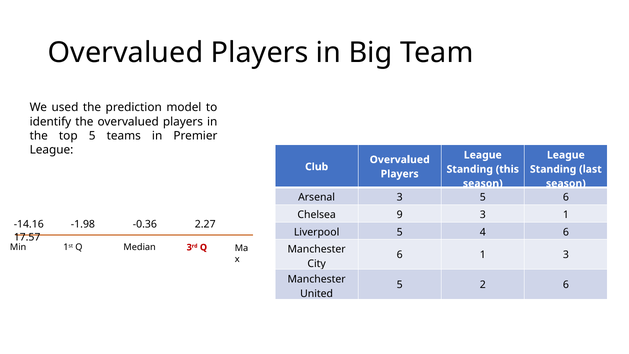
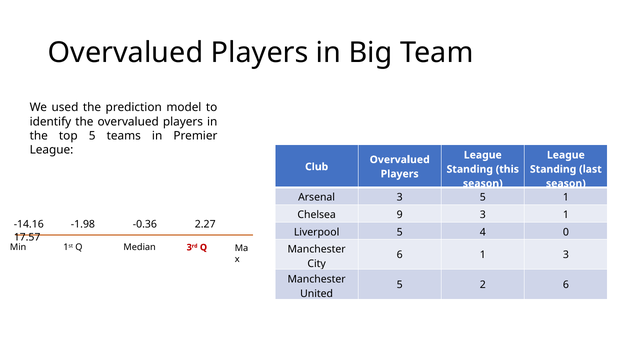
5 6: 6 -> 1 (566, 197)
4 6: 6 -> 0 (566, 232)
